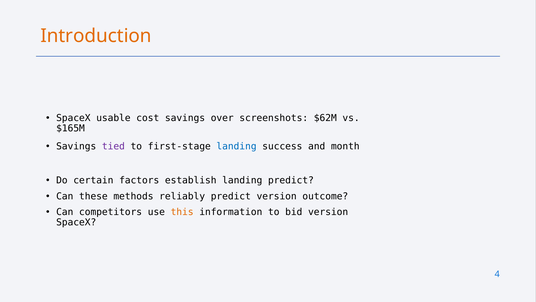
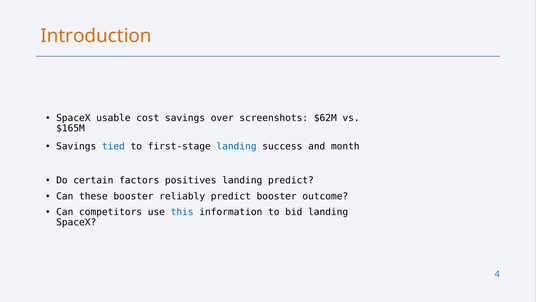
tied colour: purple -> blue (113, 146)
establish: establish -> positives (191, 180)
these methods: methods -> booster (133, 196)
predict version: version -> booster (277, 196)
this colour: orange -> blue (182, 212)
bid version: version -> landing (328, 212)
